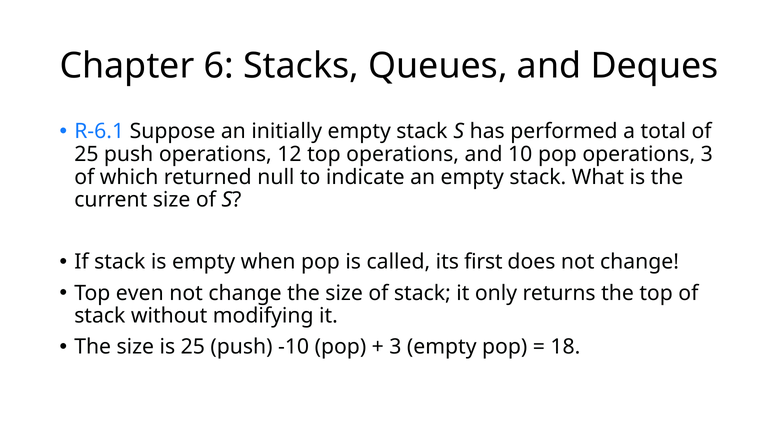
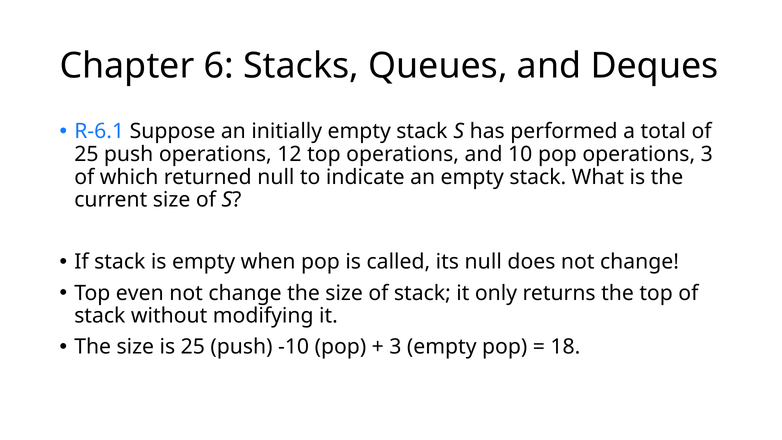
its first: first -> null (483, 262)
